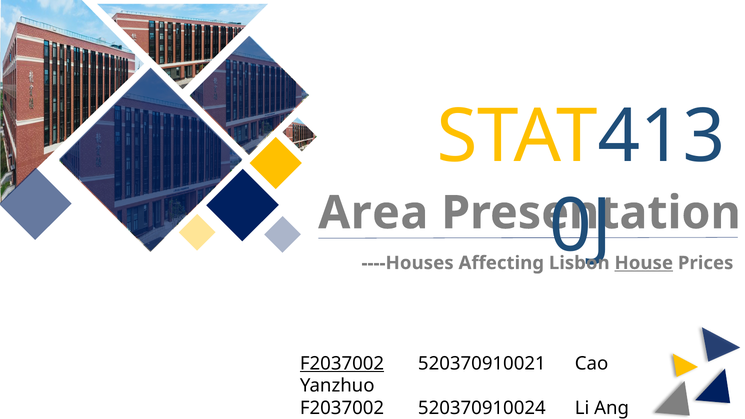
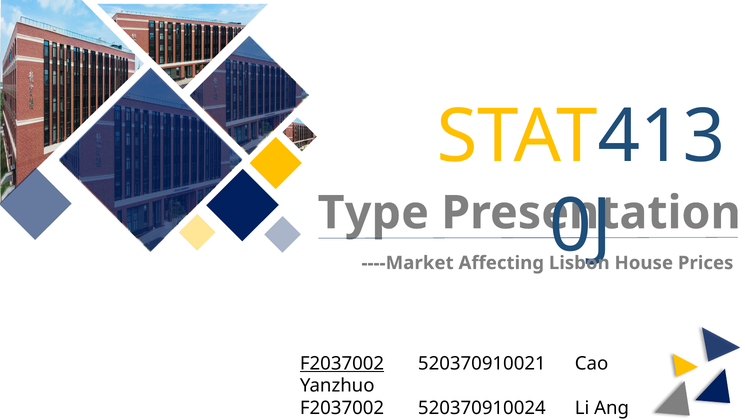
Area: Area -> Type (373, 213)
----Houses: ----Houses -> ----Market (408, 263)
House underline: present -> none (644, 263)
